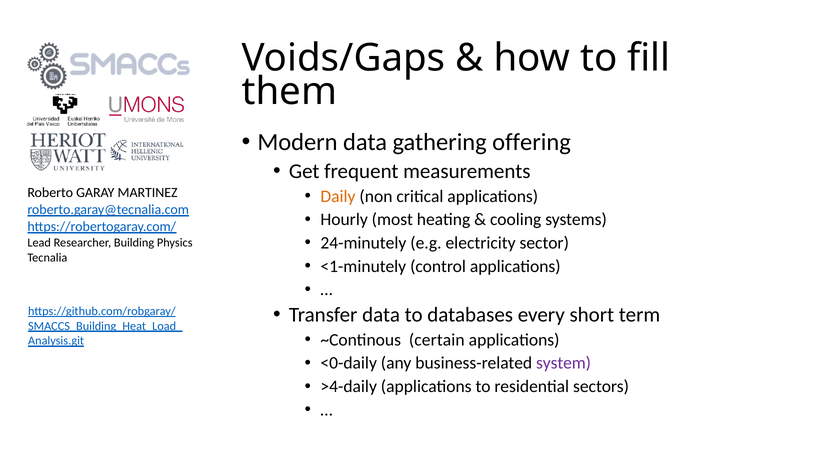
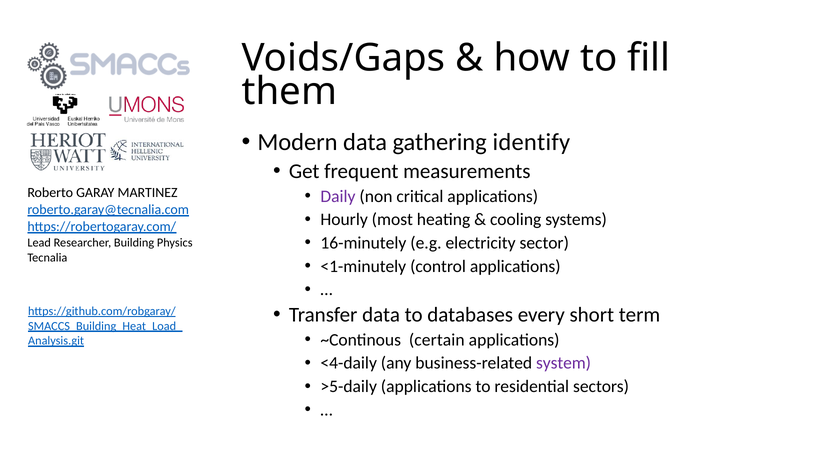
offering: offering -> identify (531, 142)
Daily colour: orange -> purple (338, 196)
24-minutely: 24-minutely -> 16-minutely (363, 243)
<0-daily: <0-daily -> <4-daily (349, 363)
>4-daily: >4-daily -> >5-daily (349, 386)
